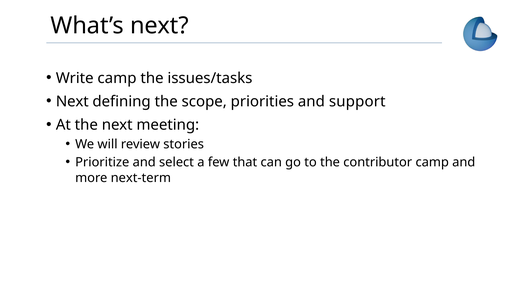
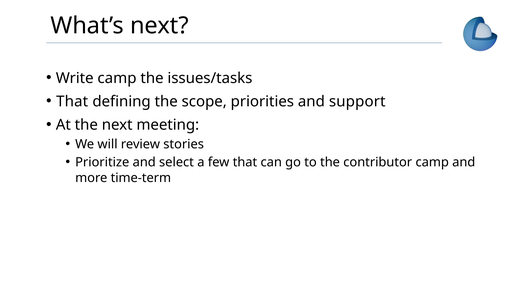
Next: Next -> That (72, 101)
next-term: next-term -> time-term (141, 178)
